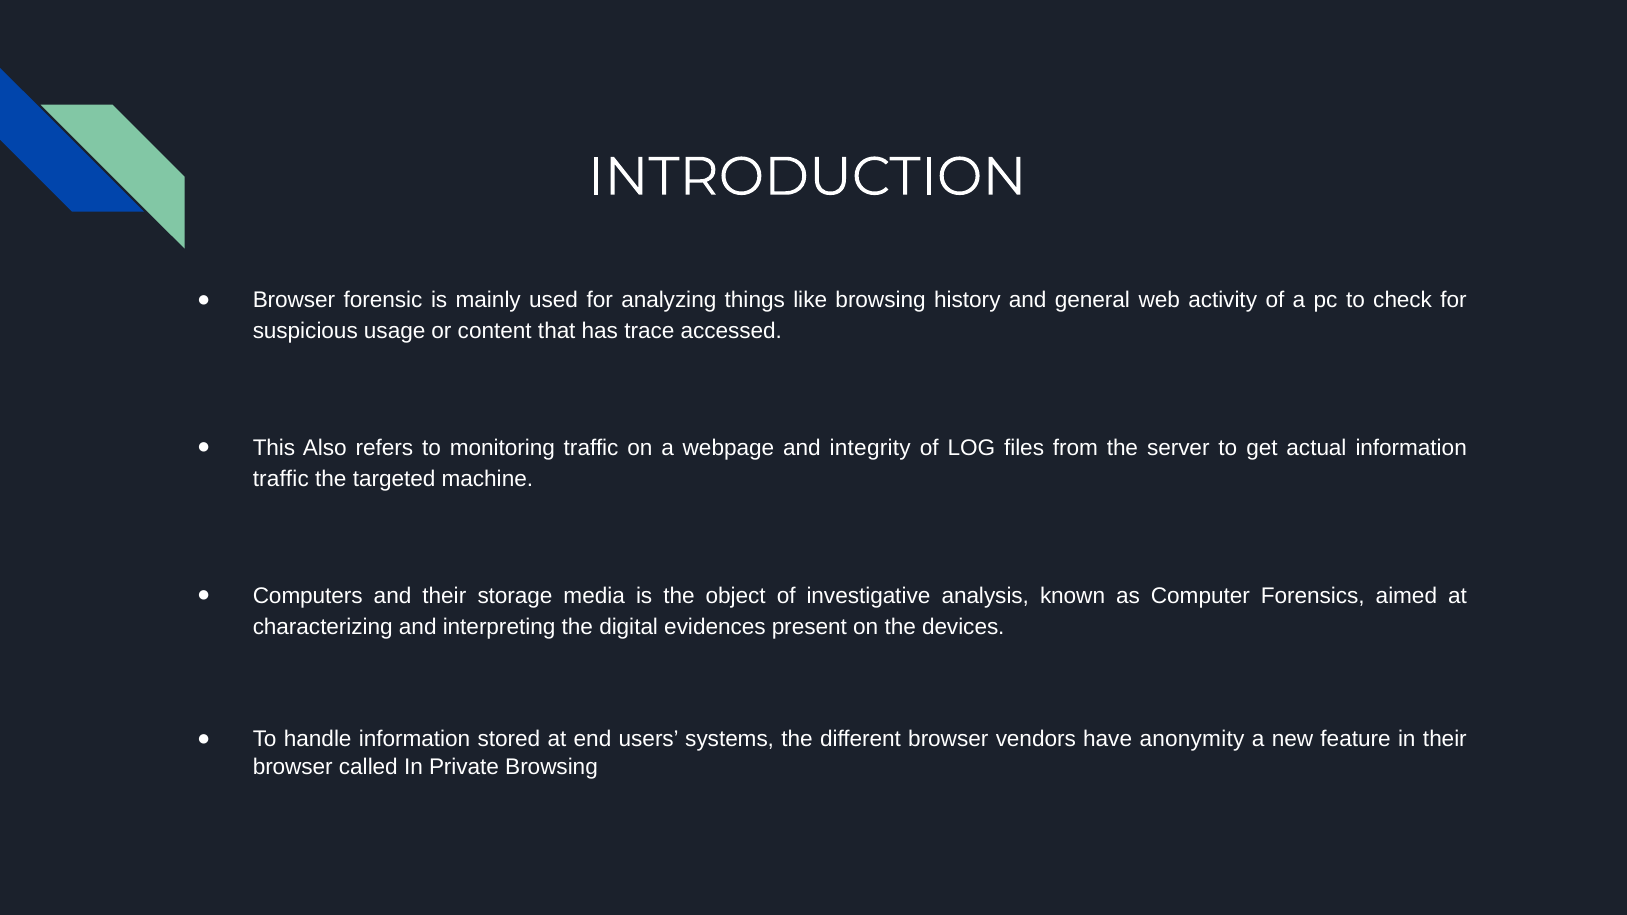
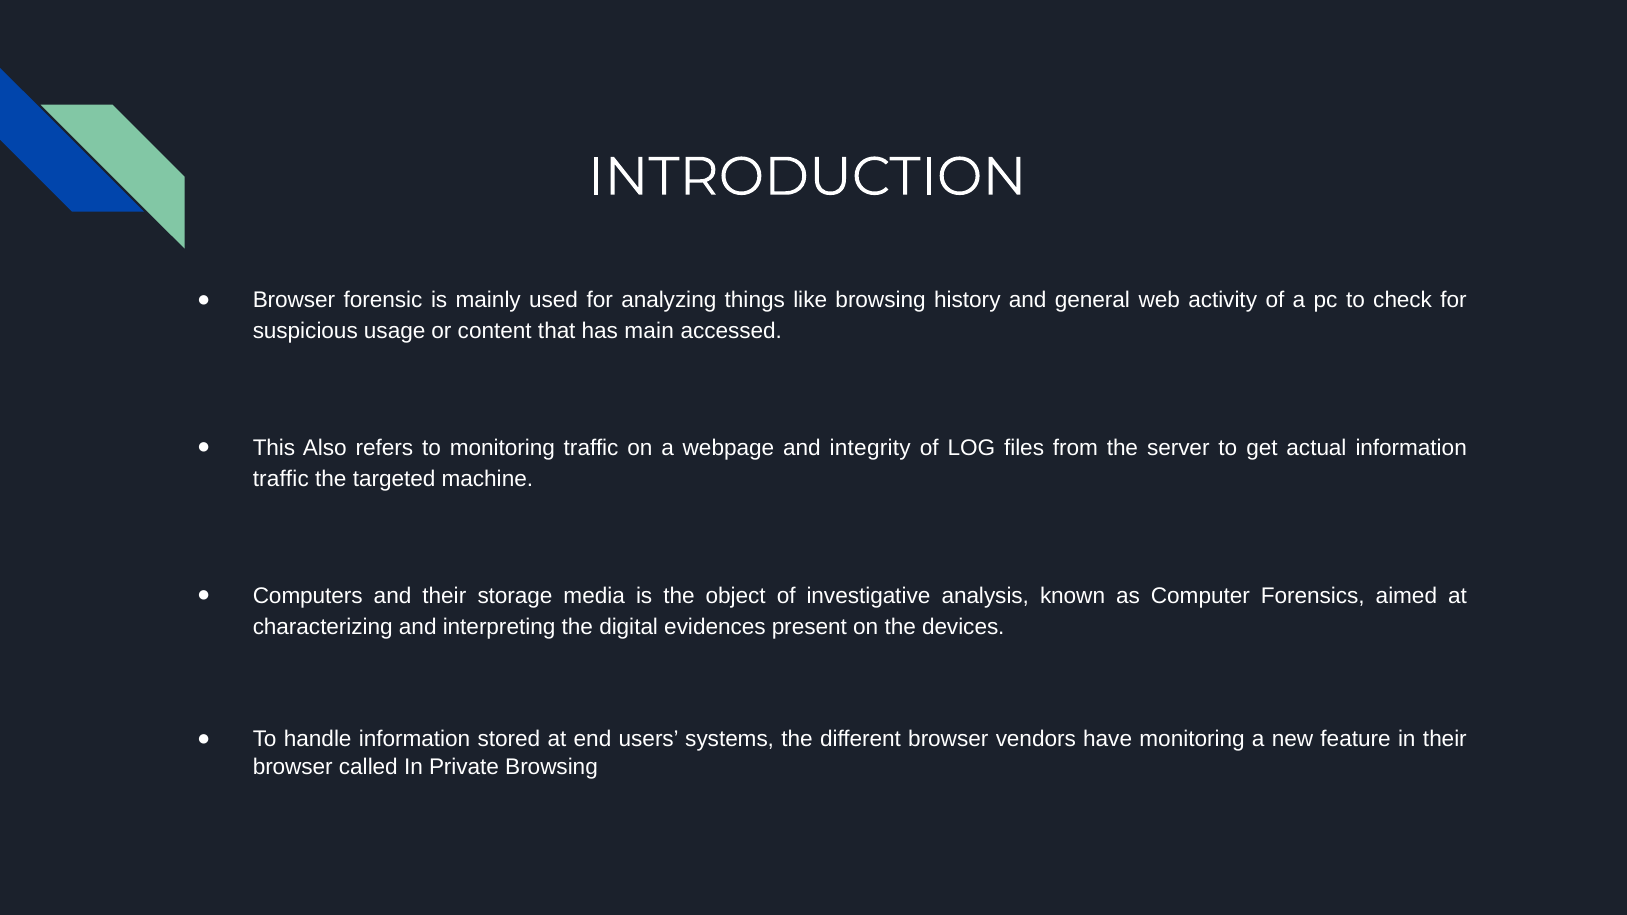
trace: trace -> main (649, 332)
have anonymity: anonymity -> monitoring (1192, 740)
